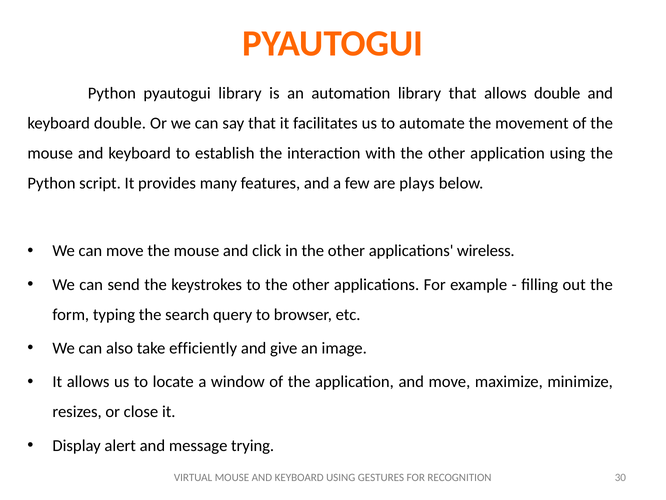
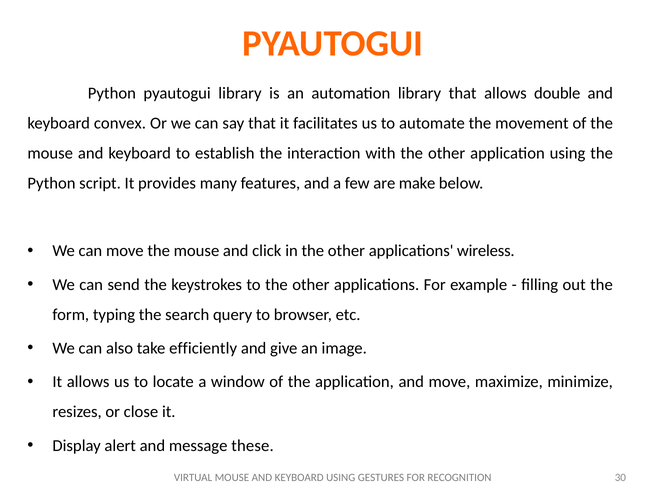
keyboard double: double -> convex (120, 123)
plays: plays -> make (417, 183)
trying: trying -> these (253, 445)
